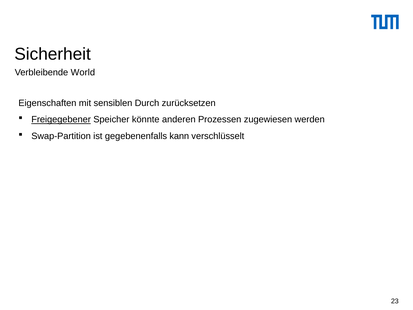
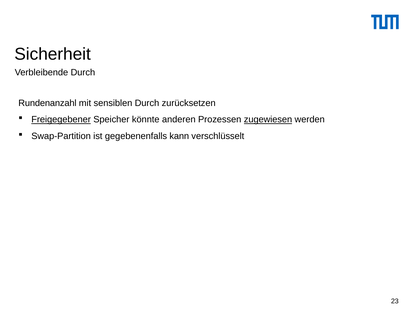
Verbleibende World: World -> Durch (83, 72)
Eigenschaften: Eigenschaften -> Rundenanzahl (47, 103)
zugewiesen underline: none -> present (268, 120)
